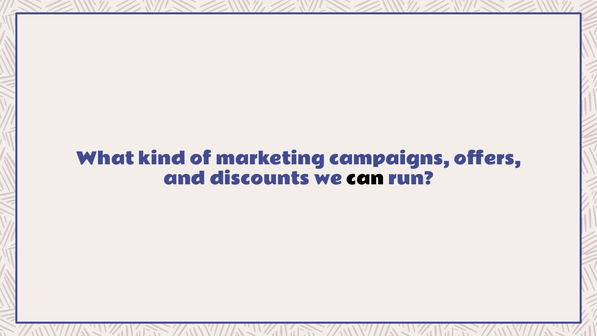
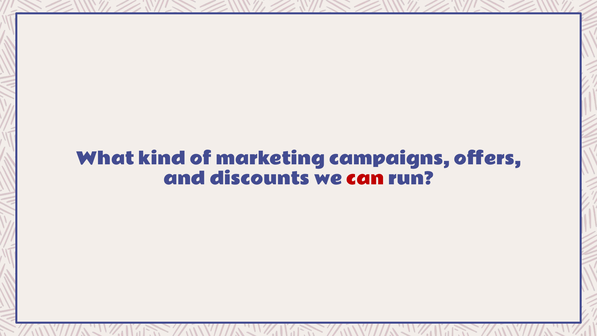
can colour: black -> red (365, 179)
